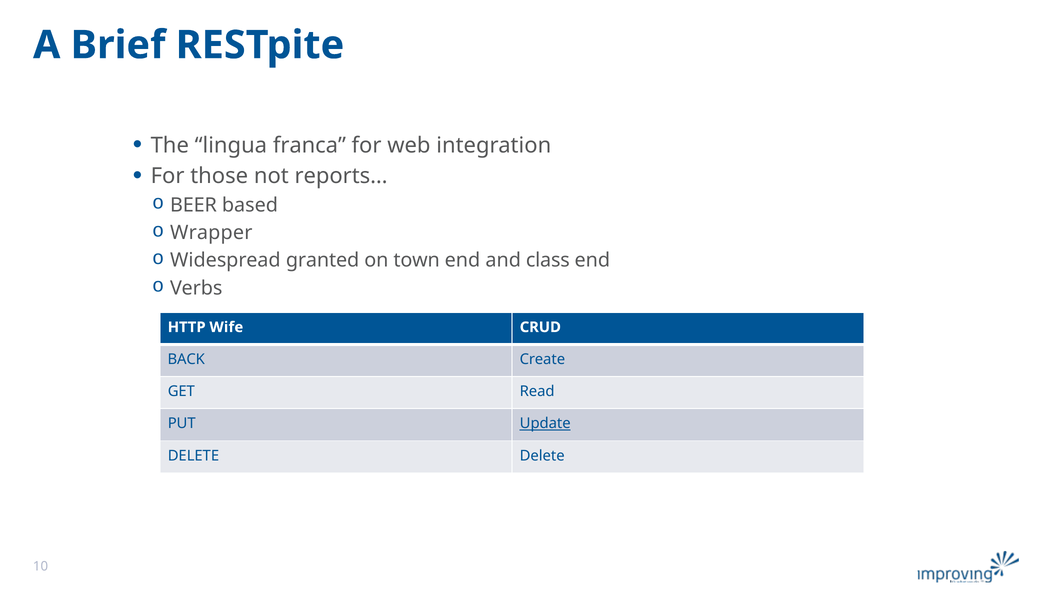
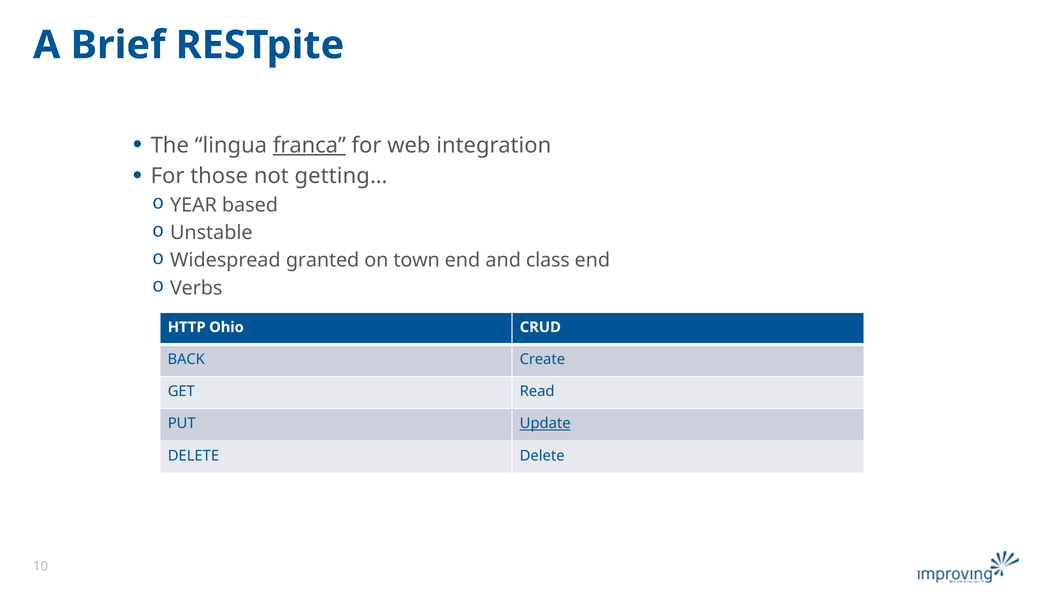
franca underline: none -> present (309, 145)
reports…: reports… -> getting… (341, 176)
BEER: BEER -> YEAR (193, 205)
Wrapper: Wrapper -> Unstable (211, 233)
Wife: Wife -> Ohio (226, 327)
